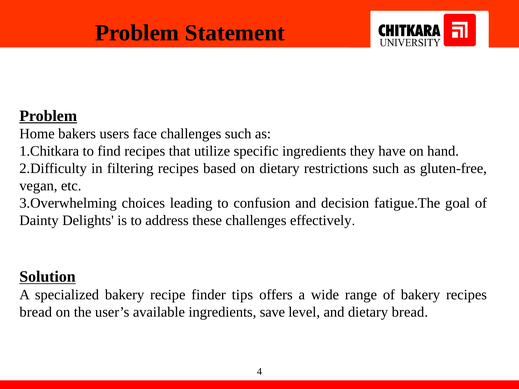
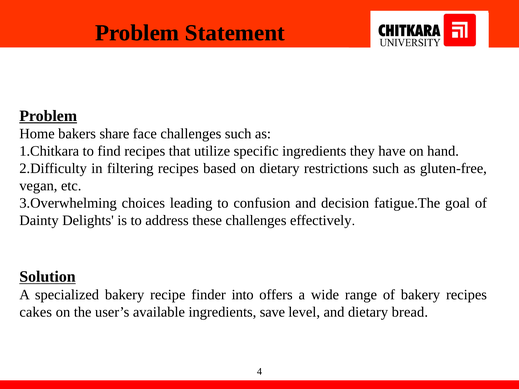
users: users -> share (114, 134)
tips: tips -> into (243, 295)
bread: bread -> cakes (36, 312)
